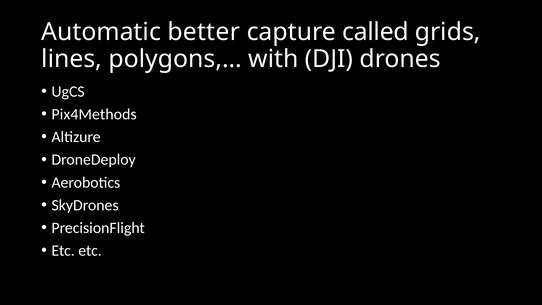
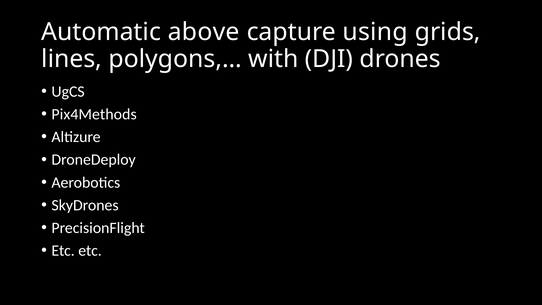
better: better -> above (204, 32)
called: called -> using (375, 32)
